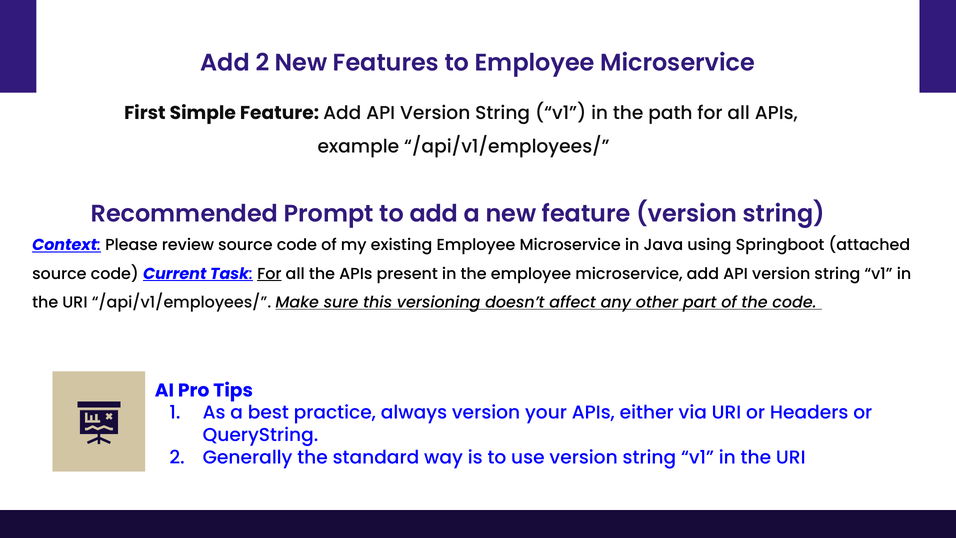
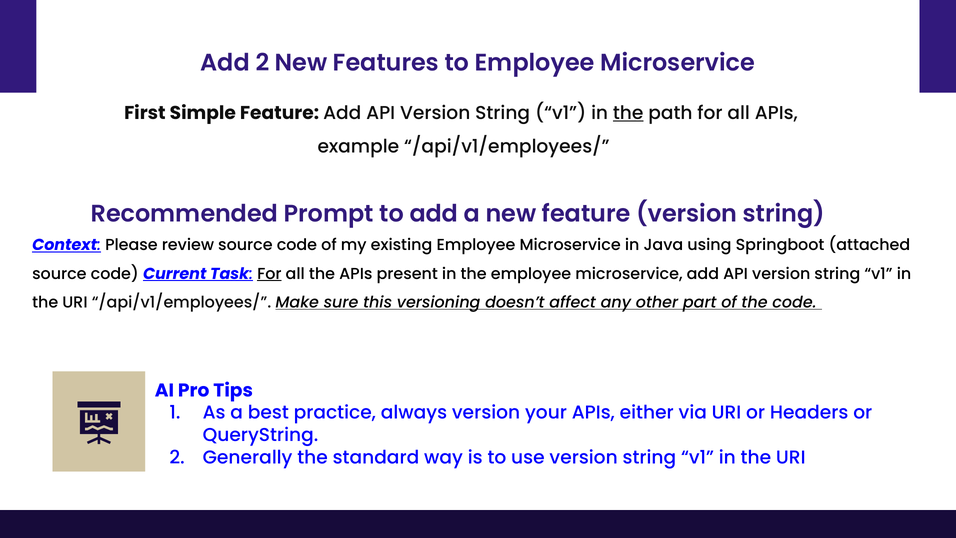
the underline: none -> present (628, 113)
